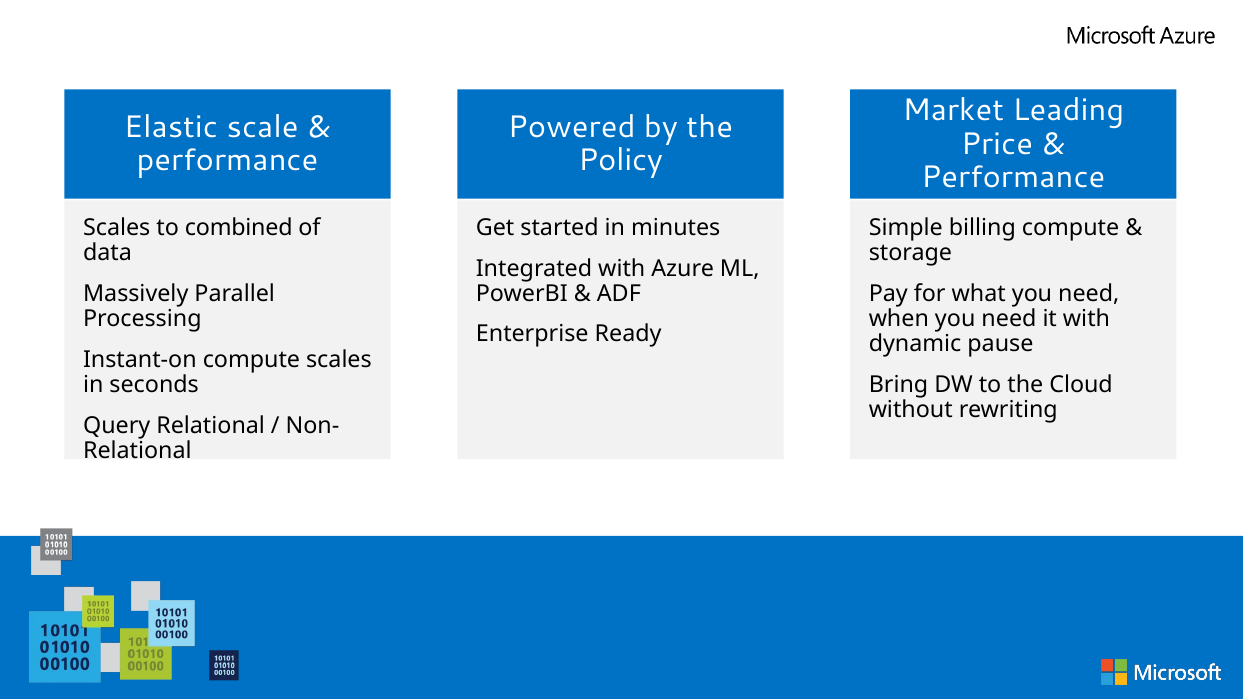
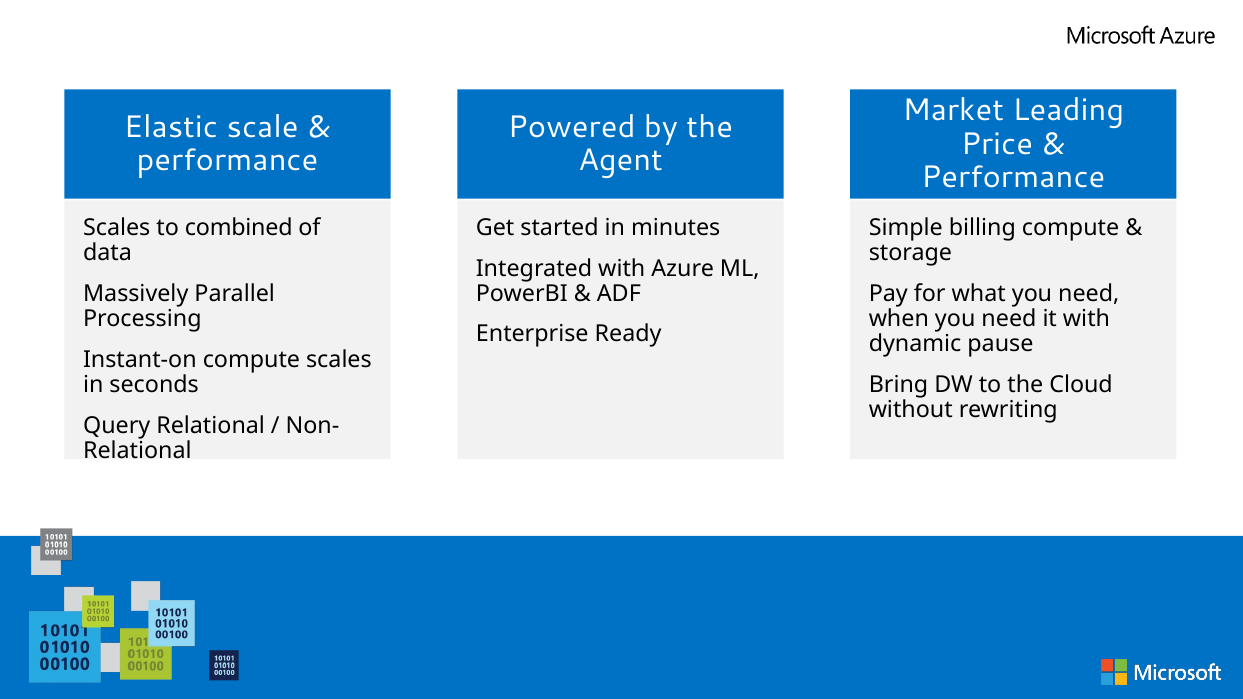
Policy: Policy -> Agent (620, 161)
